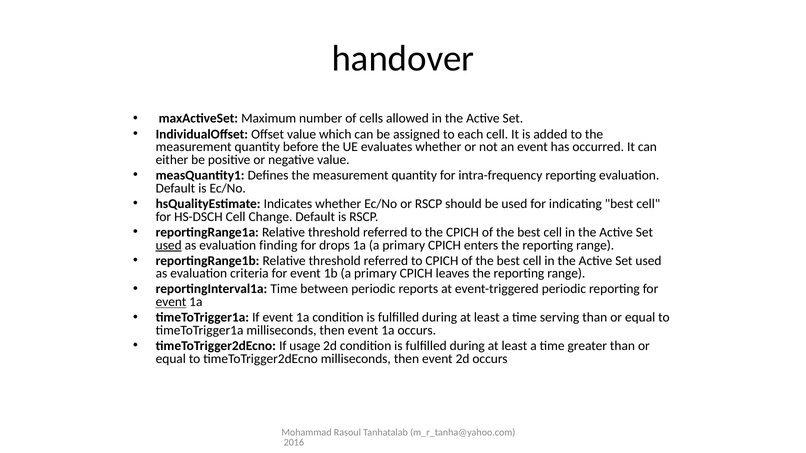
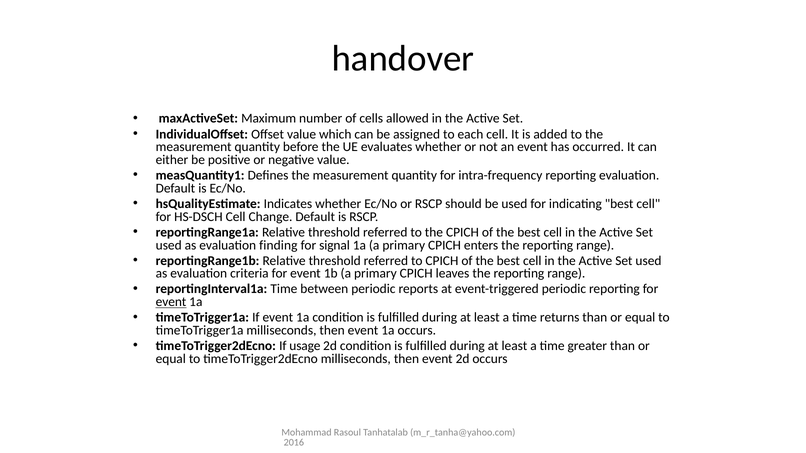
used underline: present -> none (169, 245)
drops: drops -> signal (335, 245)
serving: serving -> returns (560, 318)
